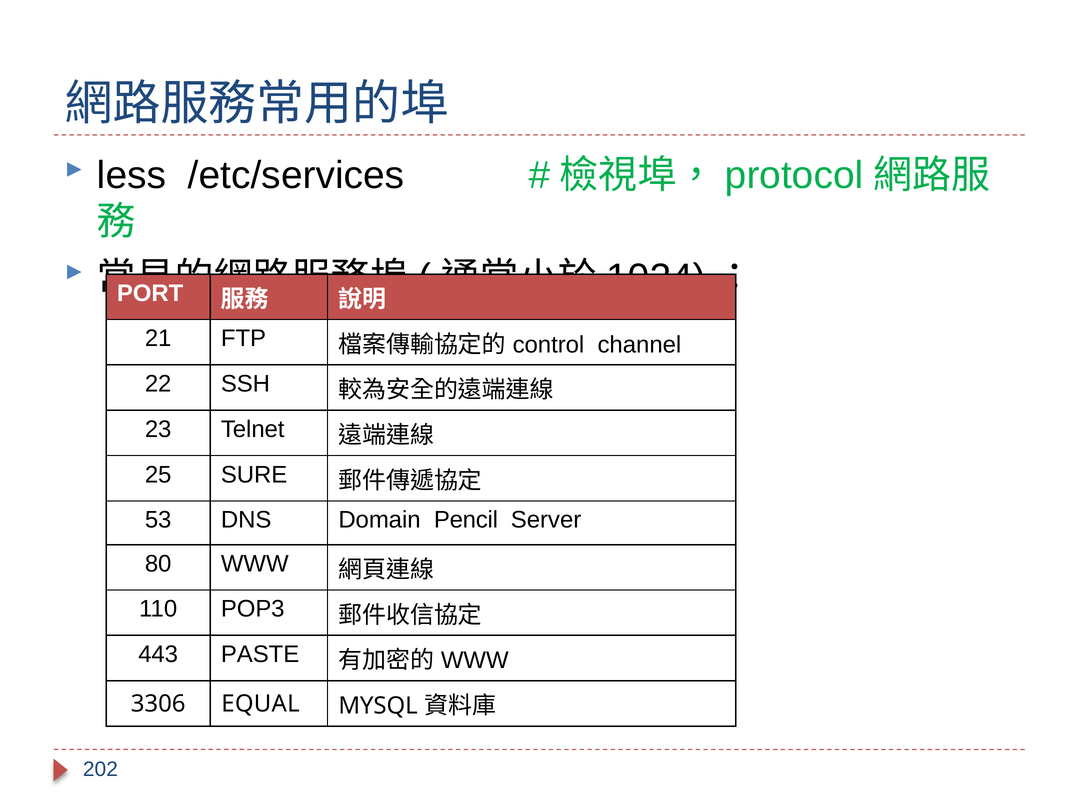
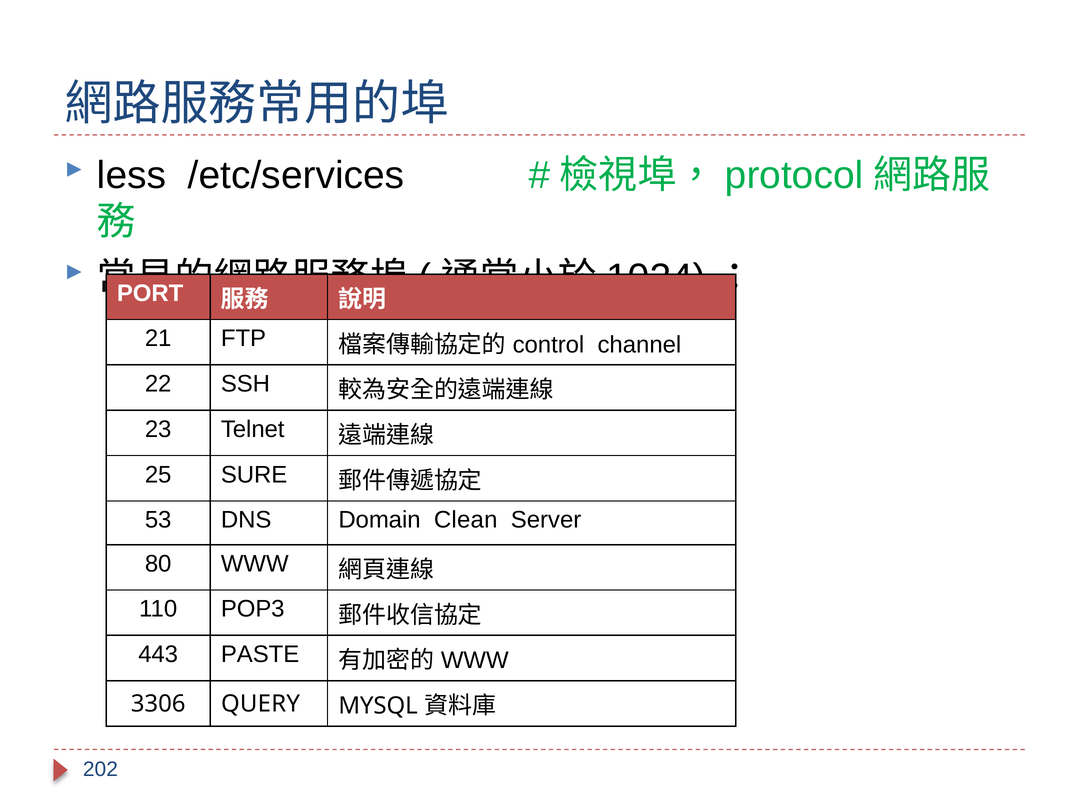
Pencil: Pencil -> Clean (466, 520)
EQUAL: EQUAL -> QUERY (261, 704)
